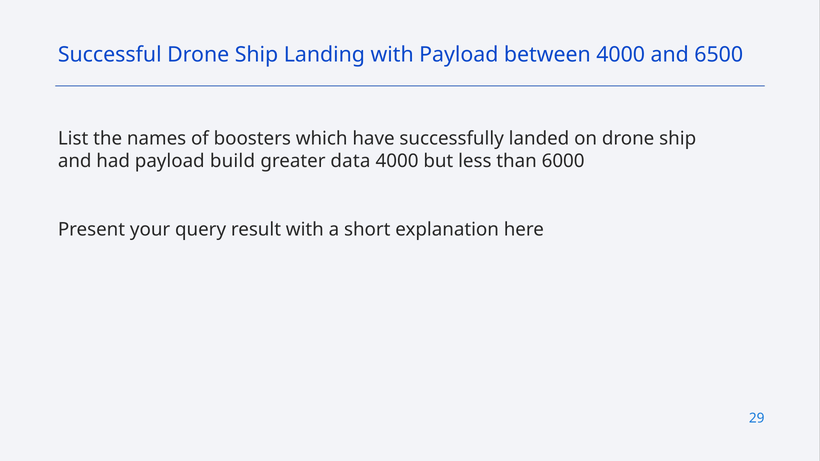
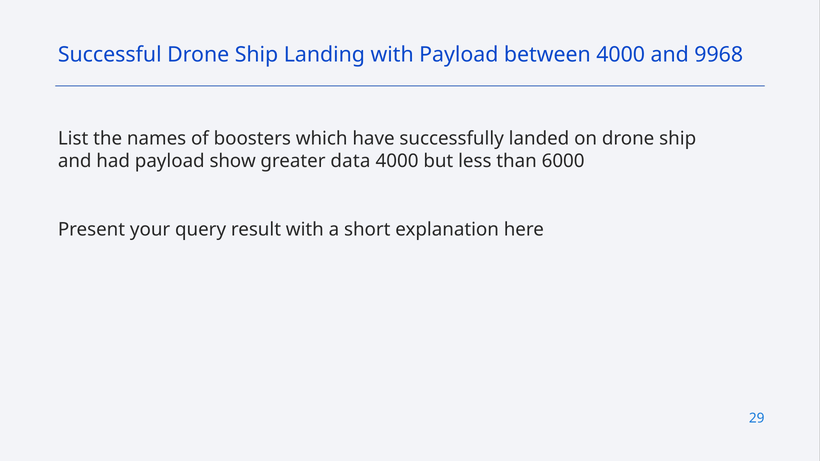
6500: 6500 -> 9968 (719, 55)
build: build -> show (233, 161)
